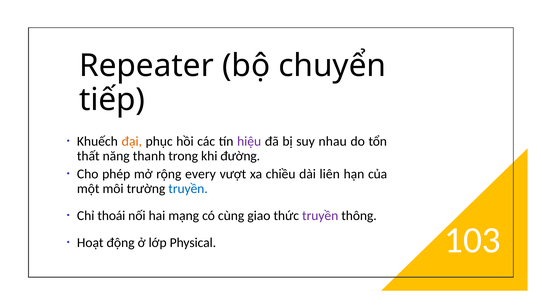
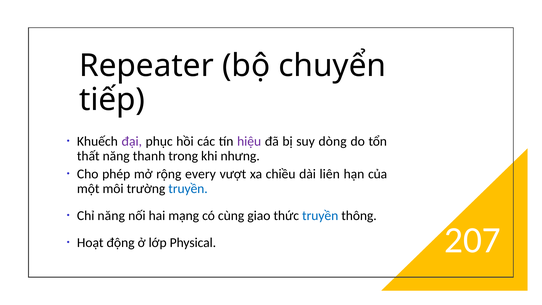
đại colour: orange -> purple (132, 141)
nhau: nhau -> dòng (333, 141)
đường: đường -> nhưng (240, 156)
Chỉ thoái: thoái -> năng (111, 216)
truyền colour: purple -> blue (320, 216)
103: 103 -> 207 (472, 240)
